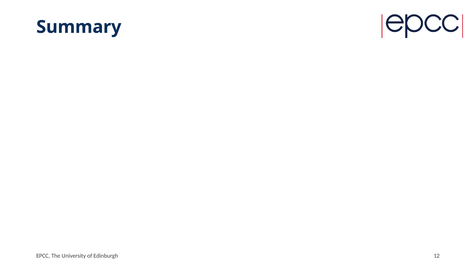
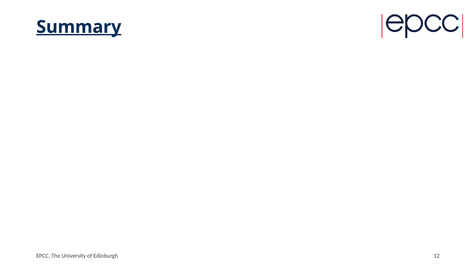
Summary underline: none -> present (79, 27)
